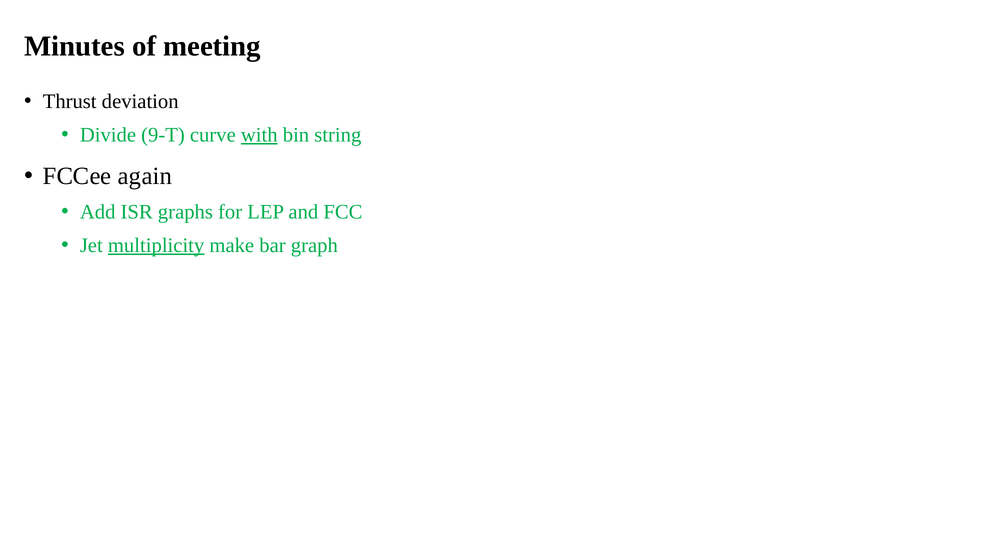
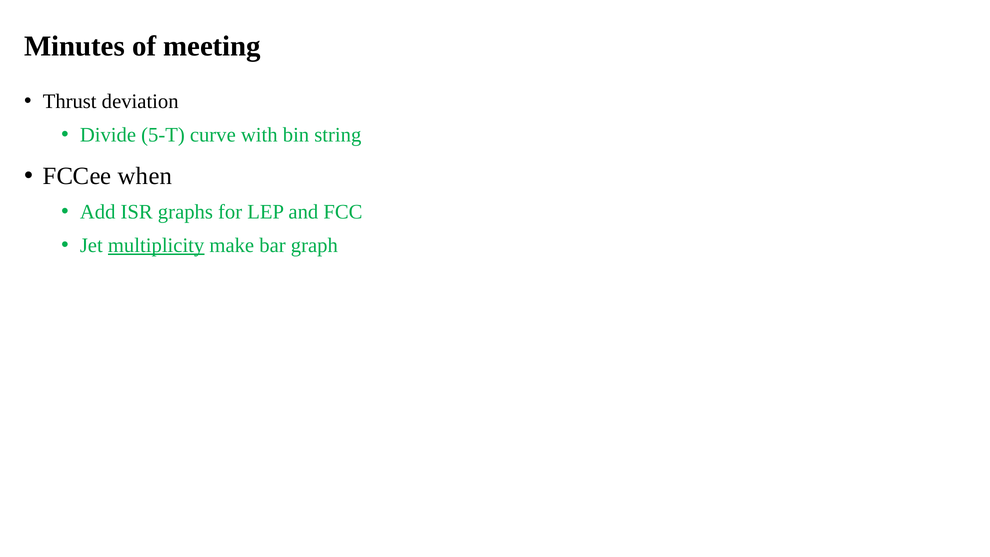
9-T: 9-T -> 5-T (163, 135)
with underline: present -> none (259, 135)
again: again -> when (145, 176)
